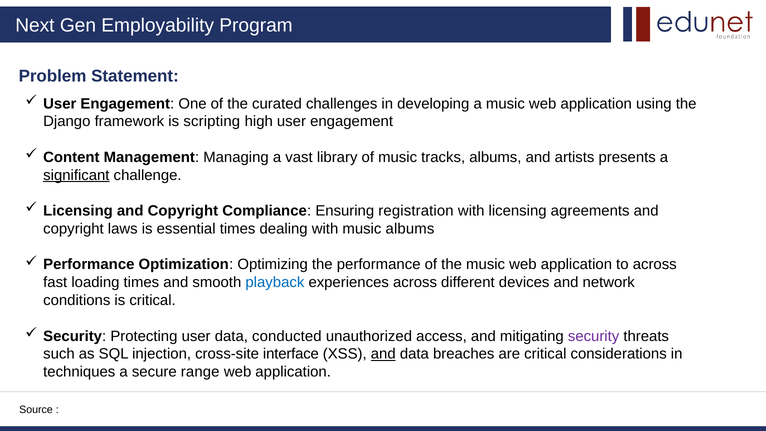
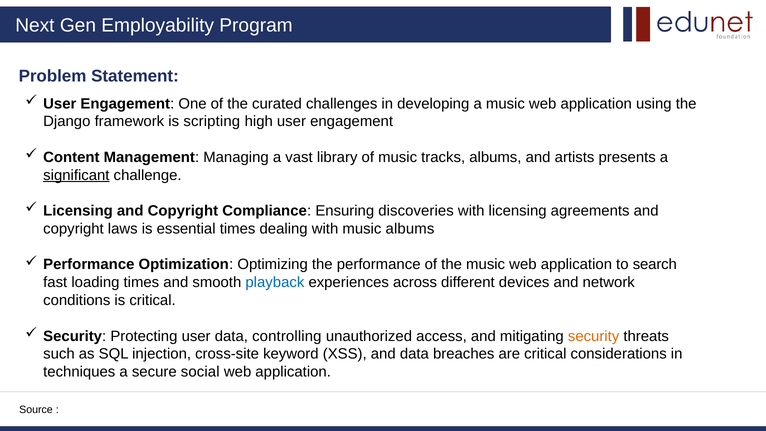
registration: registration -> discoveries (416, 211)
to across: across -> search (655, 265)
conducted: conducted -> controlling (287, 336)
security colour: purple -> orange (594, 336)
interface: interface -> keyword (291, 354)
and underline: present -> none (383, 354)
range: range -> social (200, 372)
